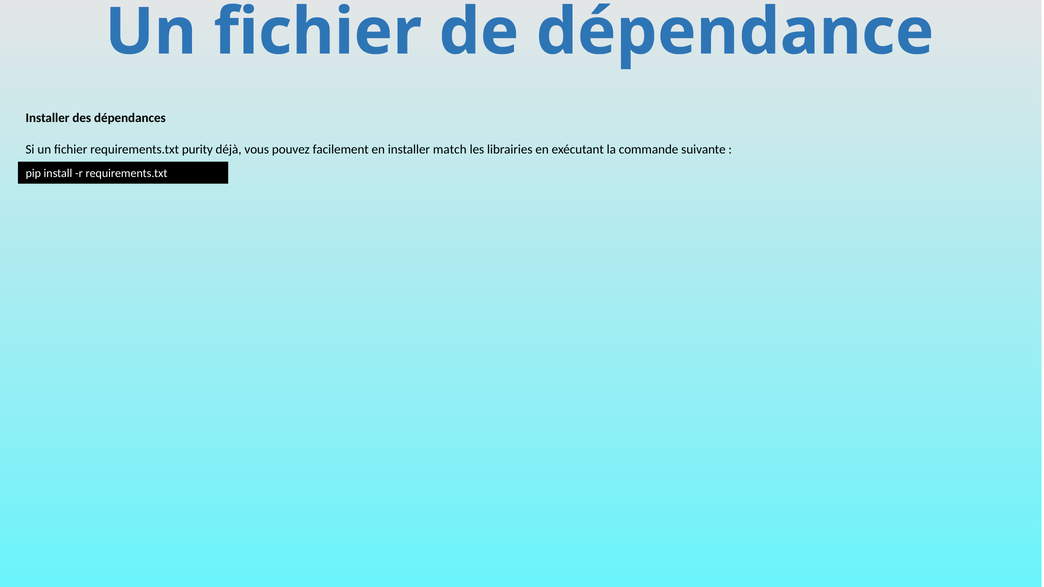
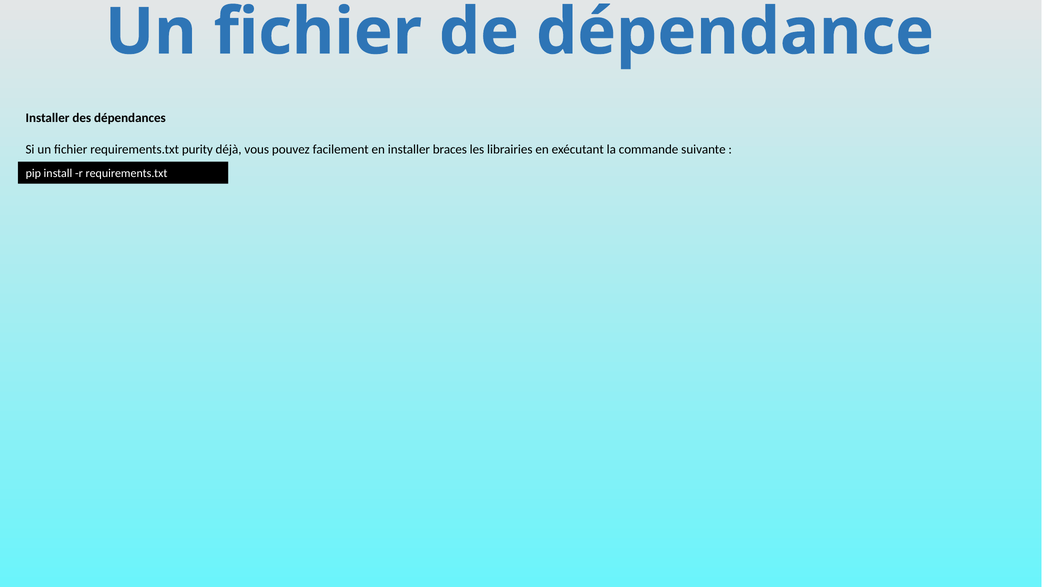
match: match -> braces (450, 149)
